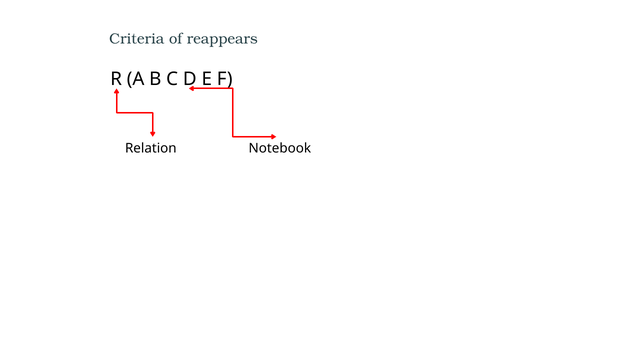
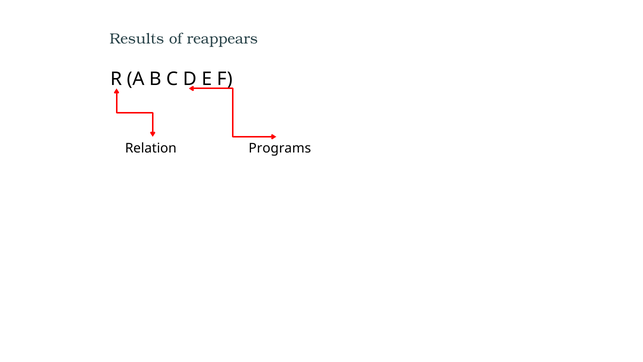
Criteria: Criteria -> Results (137, 39)
Notebook: Notebook -> Programs (280, 148)
